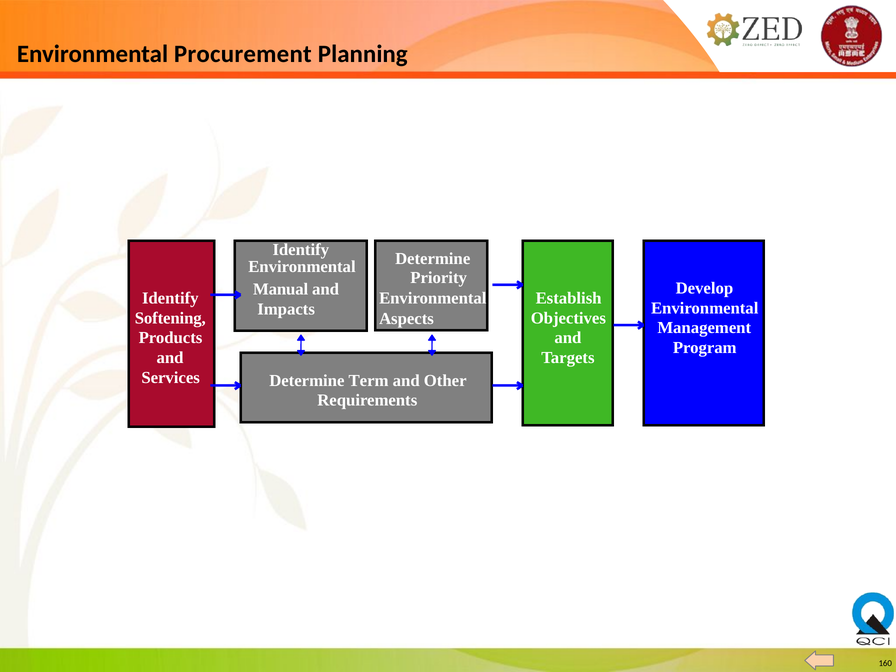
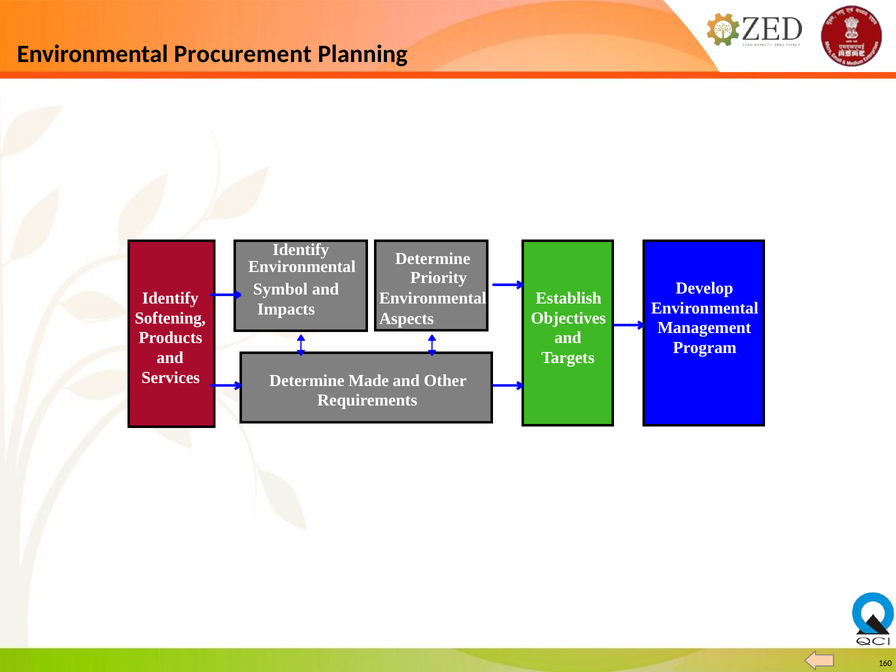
Manual: Manual -> Symbol (280, 289)
Term: Term -> Made (369, 381)
